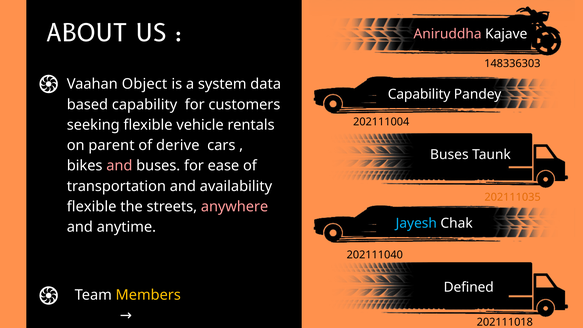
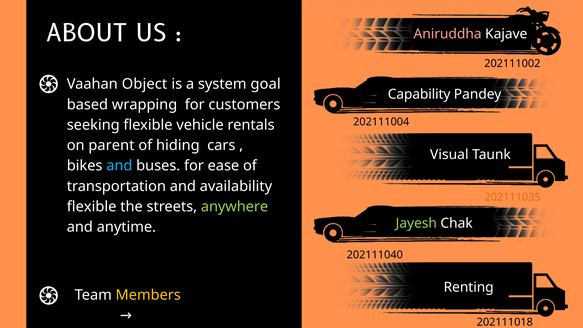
148336303: 148336303 -> 202111002 (512, 64)
data: data -> goal (266, 84)
based capability: capability -> wrapping (145, 104)
derive: derive -> hiding (178, 145)
Buses: Buses -> Visual (449, 155)
and colour: pink -> light blue (119, 166)
anywhere colour: pink -> light green (235, 207)
Jayesh colour: light blue -> light green (416, 223)
Defined: Defined -> Renting (469, 287)
